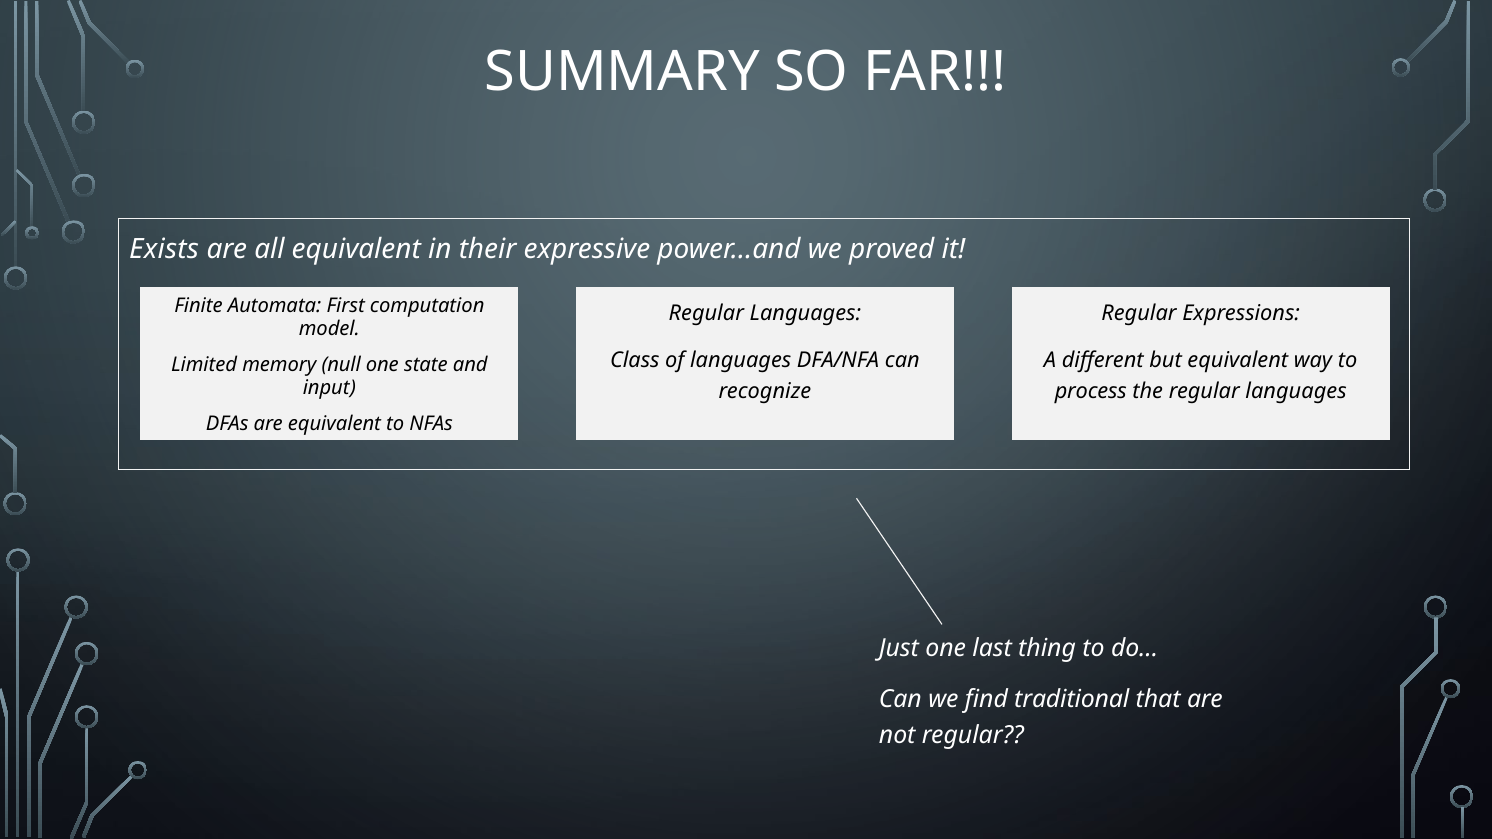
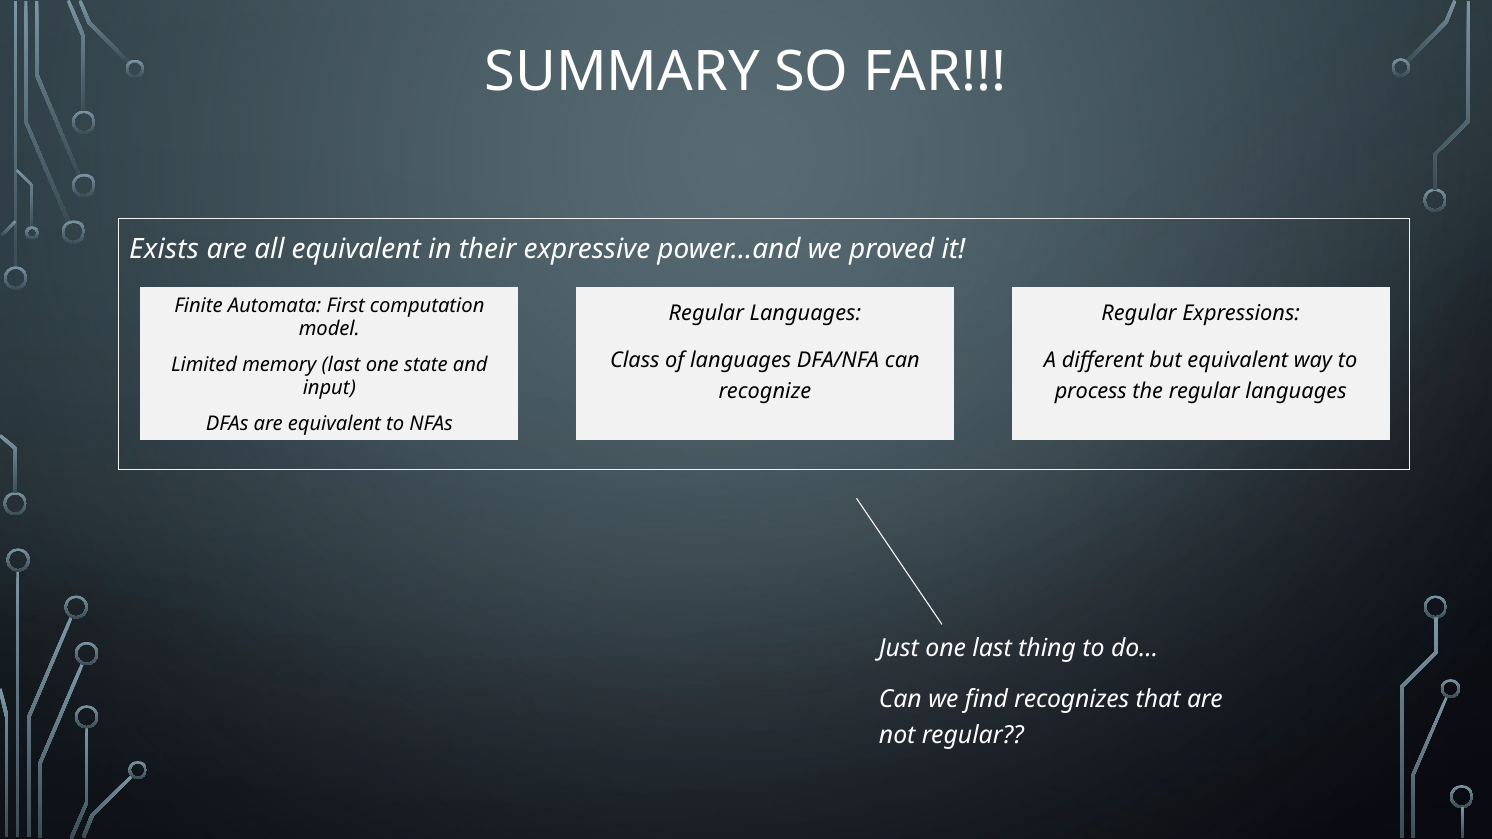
memory null: null -> last (341, 365)
traditional: traditional -> recognizes (1072, 700)
